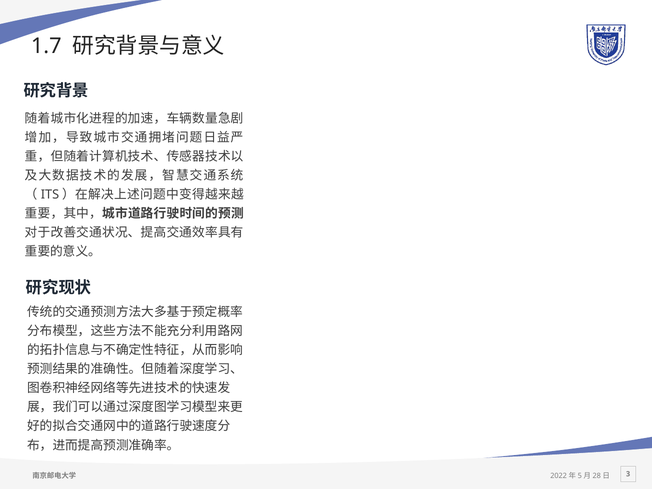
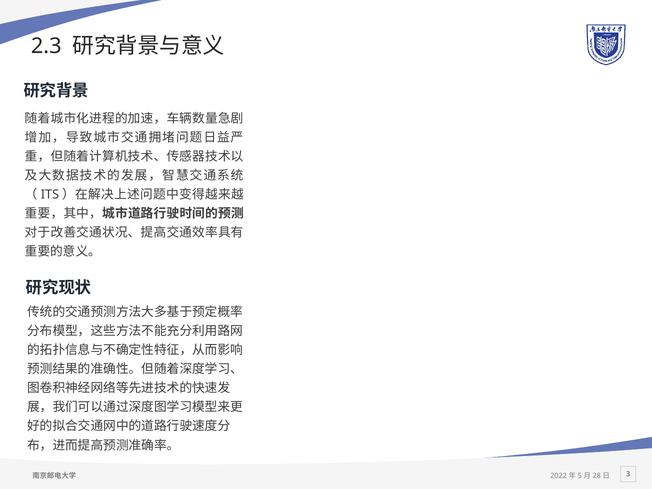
1.7: 1.7 -> 2.3 (46, 46)
